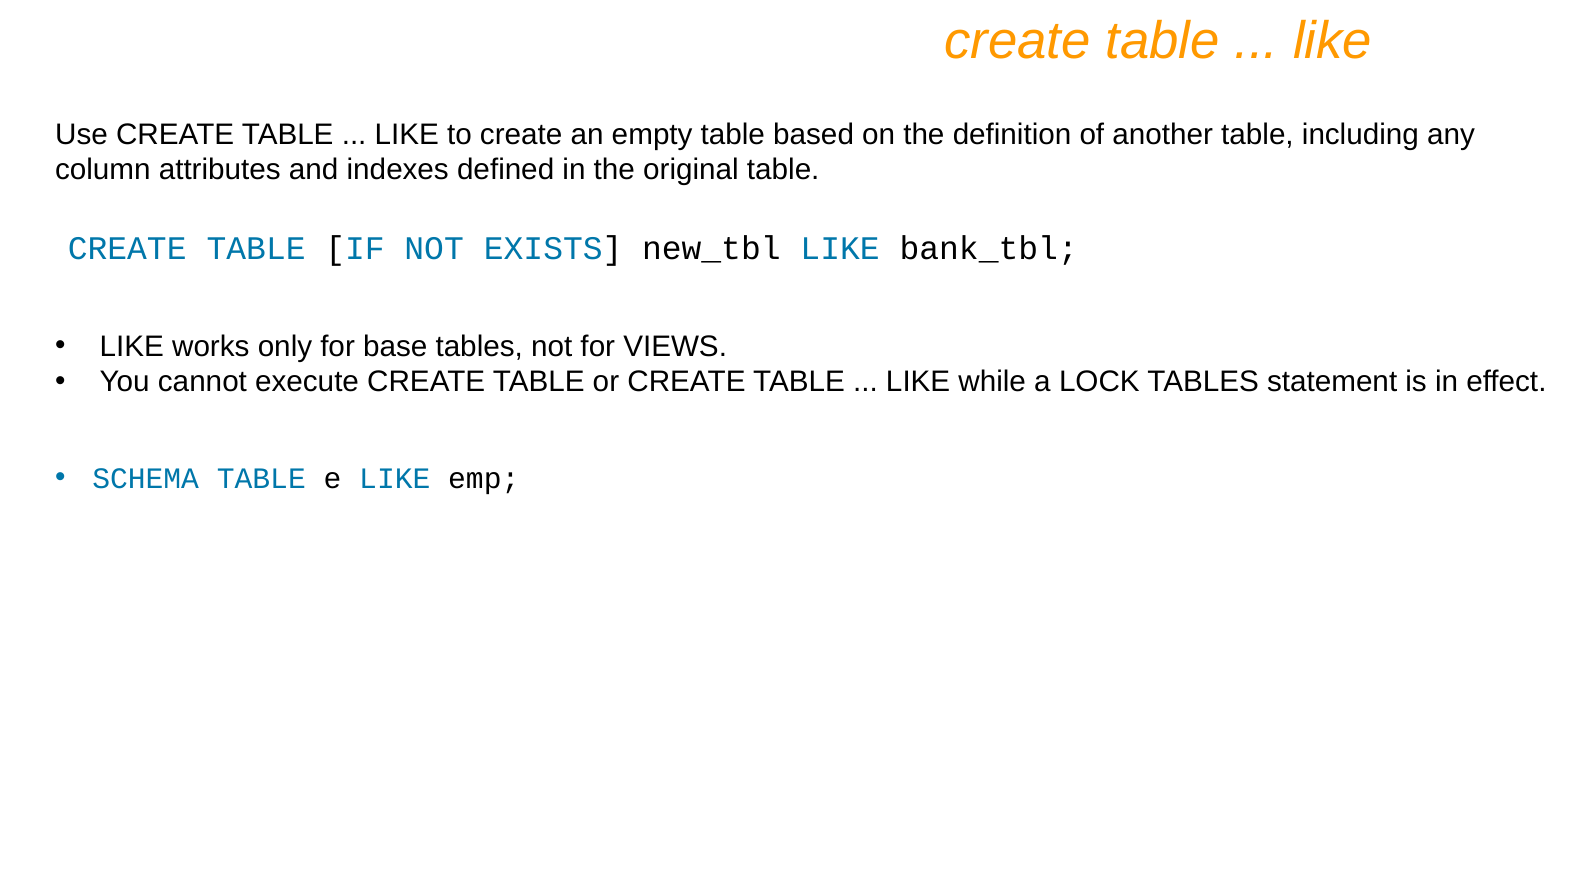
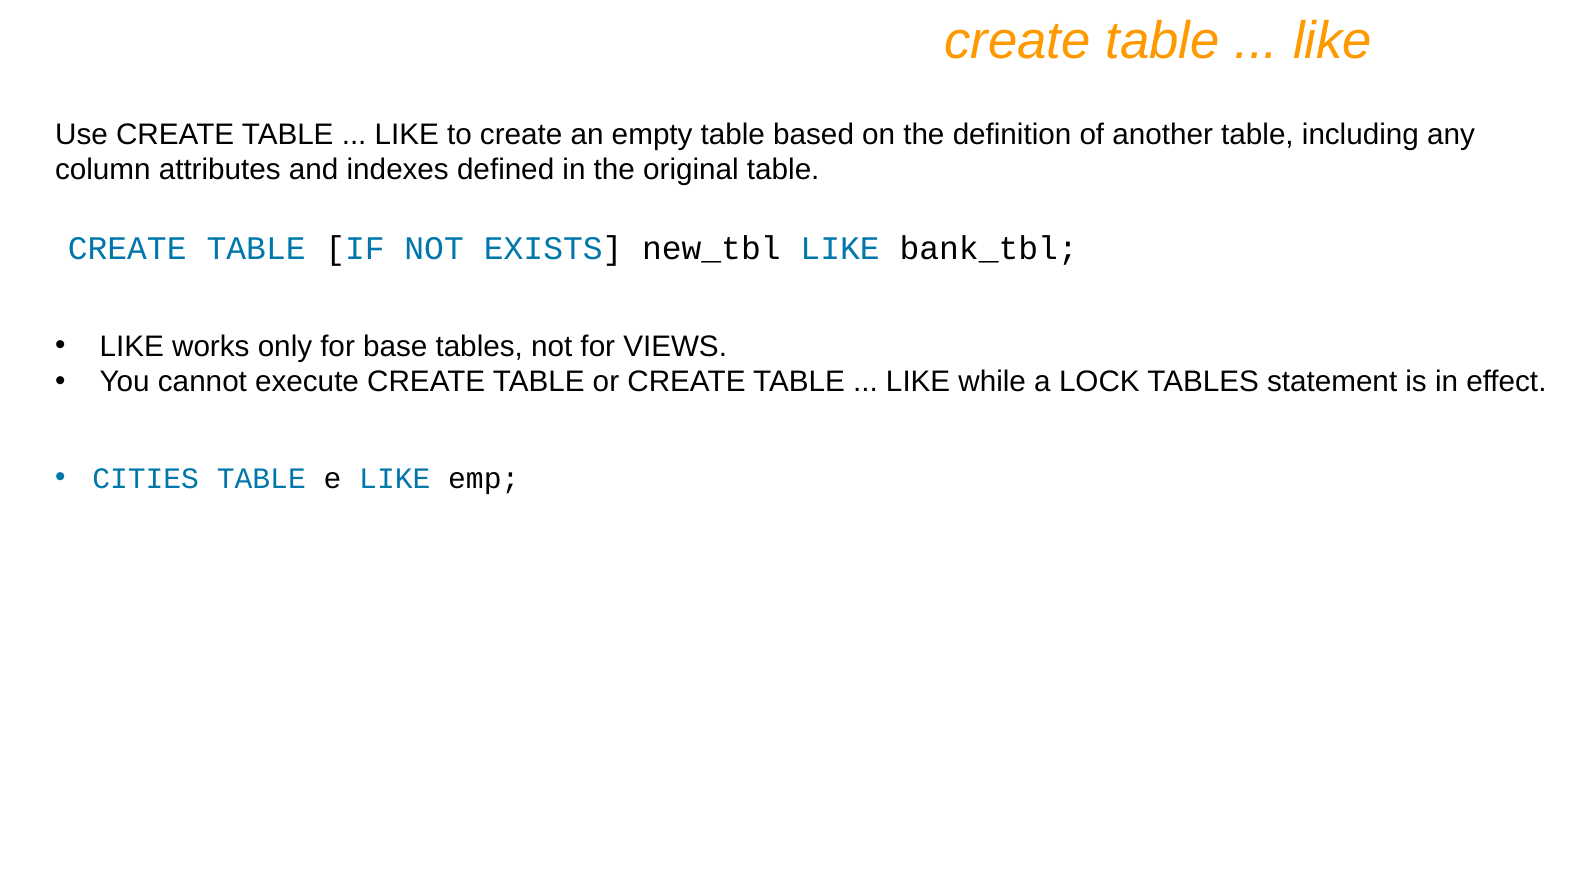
SCHEMA: SCHEMA -> CITIES (146, 479)
